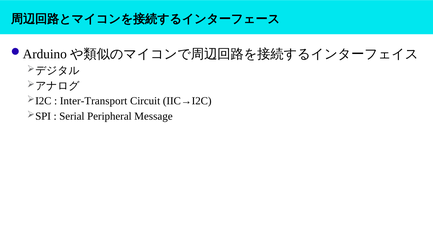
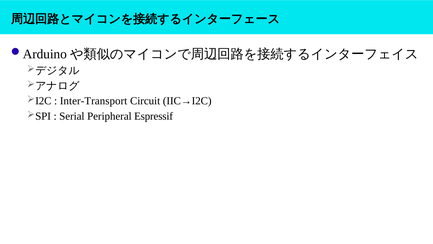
Message: Message -> Espressif (154, 116)
